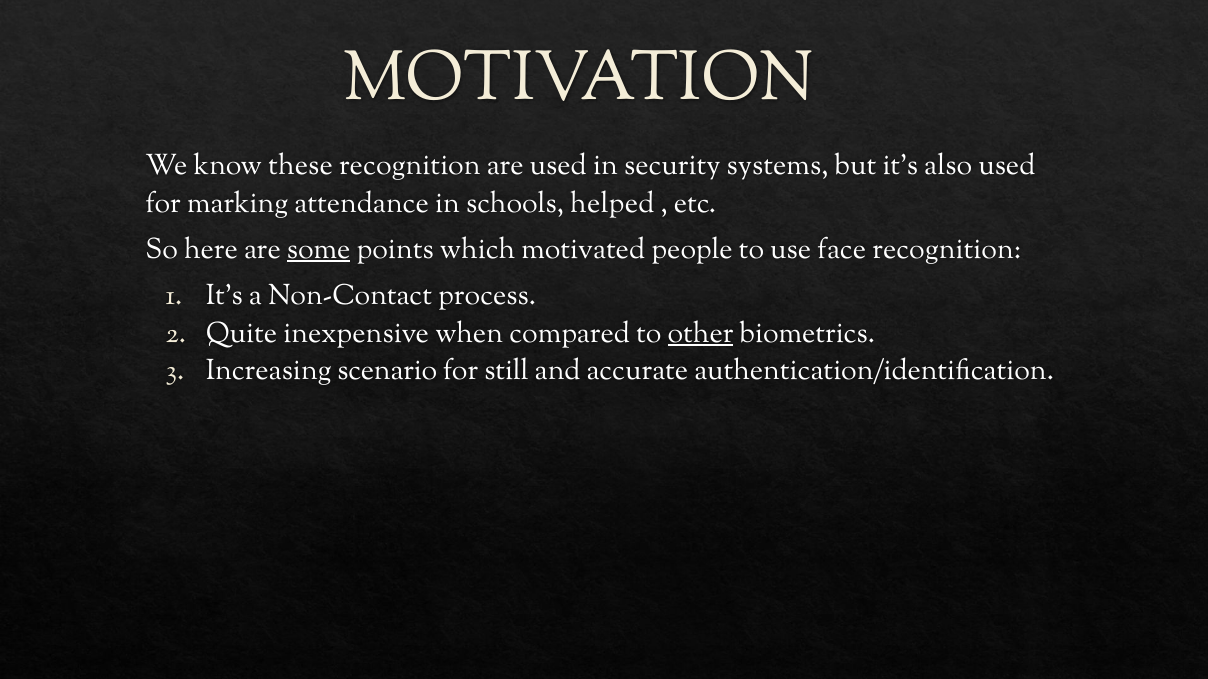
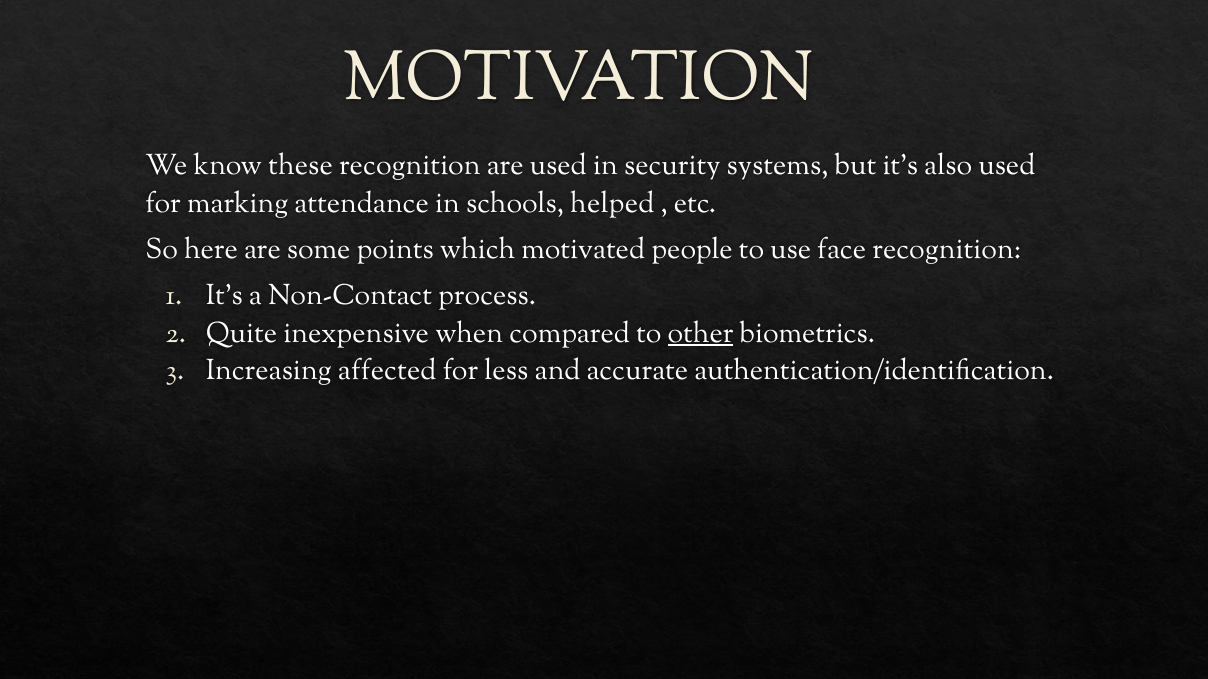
some underline: present -> none (319, 249)
scenario: scenario -> affected (387, 371)
still: still -> less (506, 371)
